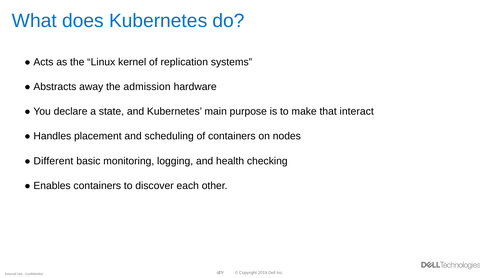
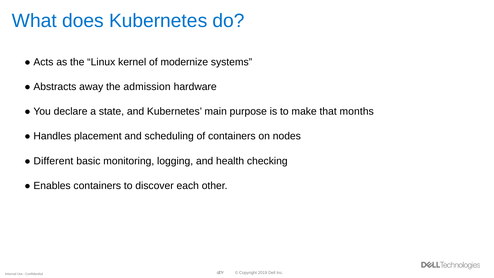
replication: replication -> modernize (184, 62)
interact: interact -> months (357, 111)
